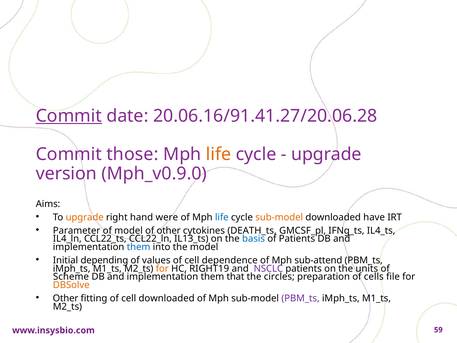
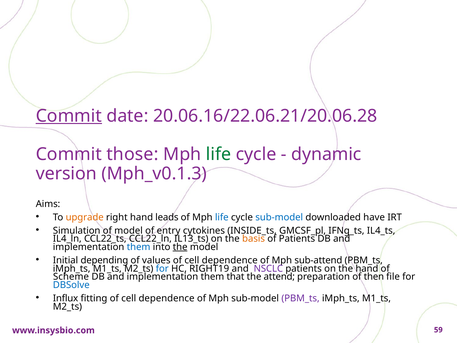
20.06.16/91.41.27/20.06.28: 20.06.16/91.41.27/20.06.28 -> 20.06.16/22.06.21/20.06.28 (265, 116)
life colour: orange -> green (218, 154)
upgrade: upgrade -> dynamic (326, 154)
Mph_v0.9.0: Mph_v0.9.0 -> Mph_v0.1.3 (154, 173)
were: were -> leads (167, 217)
sub-model colour: orange -> blue (279, 217)
Parameter: Parameter -> Simulation (77, 230)
of other: other -> entry (169, 230)
DEATH_ts: DEATH_ts -> INSIDE_ts (252, 230)
basis colour: blue -> orange (254, 239)
the underline: none -> present (180, 247)
for colour: orange -> blue (162, 268)
the units: units -> hand (367, 268)
circles: circles -> attend (279, 277)
cells: cells -> then (374, 277)
DBSolve colour: orange -> blue (71, 285)
Other: Other -> Influx (66, 298)
fitting of cell downloaded: downloaded -> dependence (167, 298)
